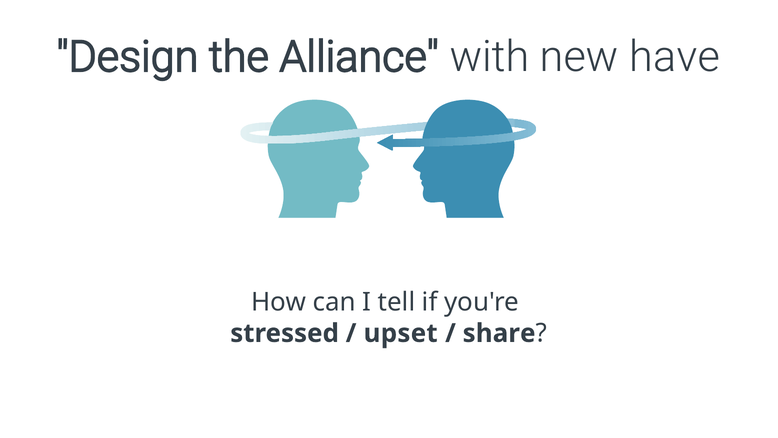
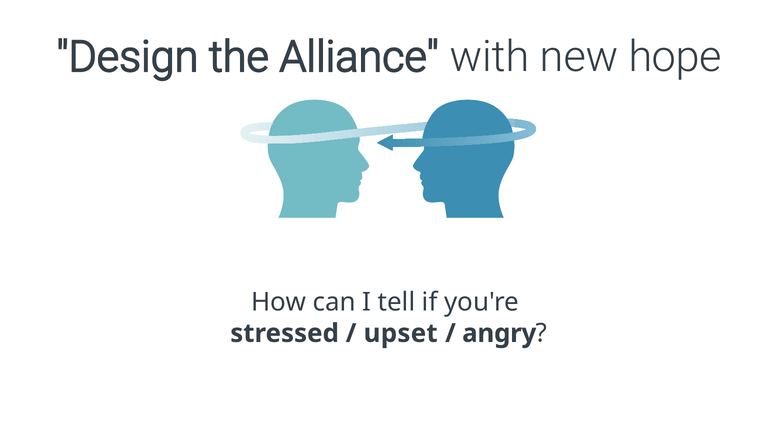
have: have -> hope (675, 57)
share: share -> angry (499, 333)
